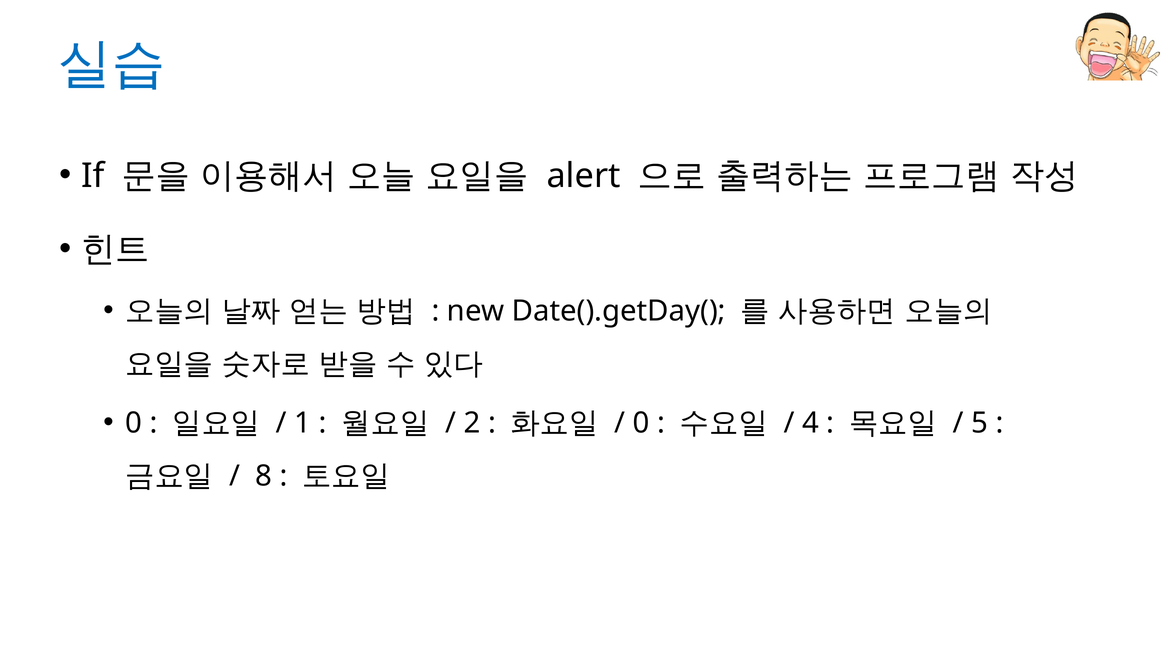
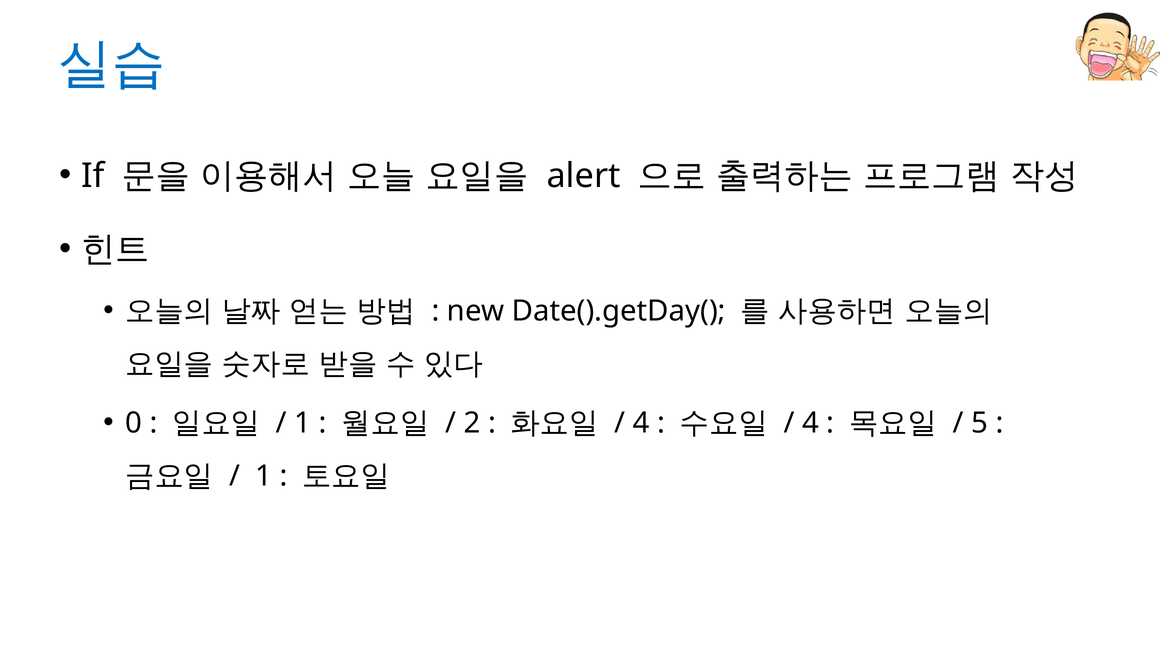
0: 0 -> 4 (641, 423)
8: 8 -> 1 (264, 475)
